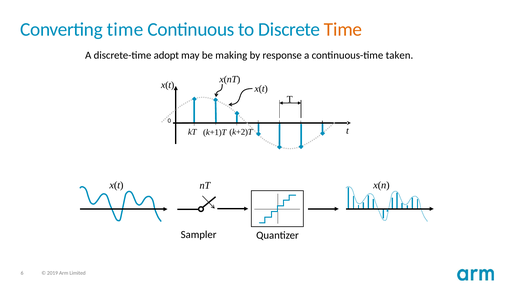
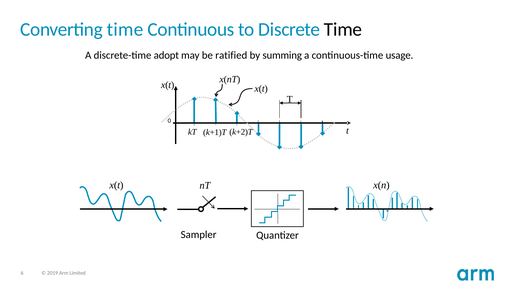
Time colour: orange -> black (343, 29)
making: making -> ratified (231, 55)
response: response -> summing (282, 55)
taken: taken -> usage (400, 55)
